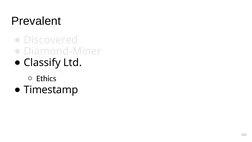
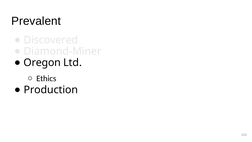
Classify: Classify -> Oregon (42, 63)
Timestamp: Timestamp -> Production (51, 90)
